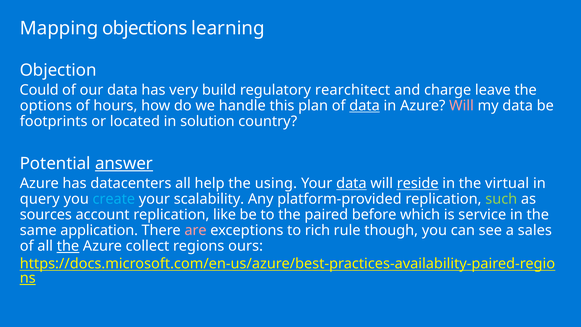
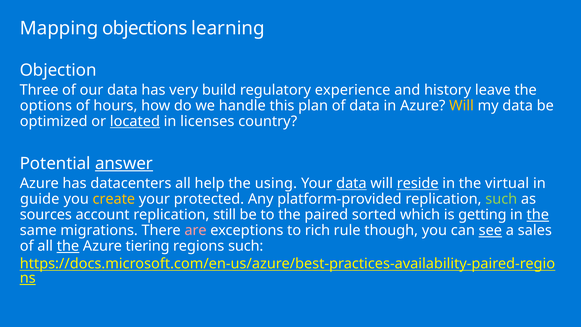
Could: Could -> Three (39, 90)
rearchitect: rearchitect -> experience (353, 90)
charge: charge -> history (448, 90)
data underline: present -> none (365, 106)
Will colour: pink -> yellow (461, 106)
footprints: footprints -> optimized (54, 121)
located underline: none -> present (135, 121)
solution: solution -> licenses (207, 121)
query: query -> guide (40, 199)
create colour: light blue -> yellow (114, 199)
scalability: scalability -> protected (209, 199)
like: like -> still (225, 215)
before: before -> sorted (374, 215)
service: service -> getting (482, 215)
the underline: none -> present (538, 215)
application: application -> migrations (99, 230)
see underline: none -> present (490, 230)
collect: collect -> tiering (148, 246)
regions ours: ours -> such (246, 246)
